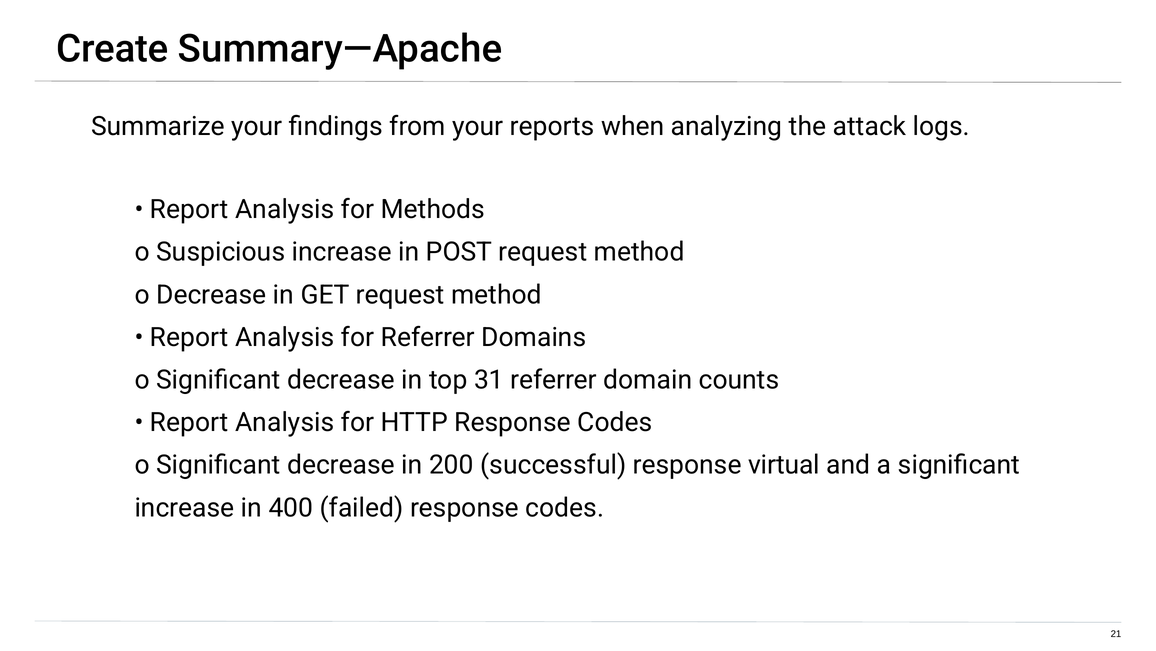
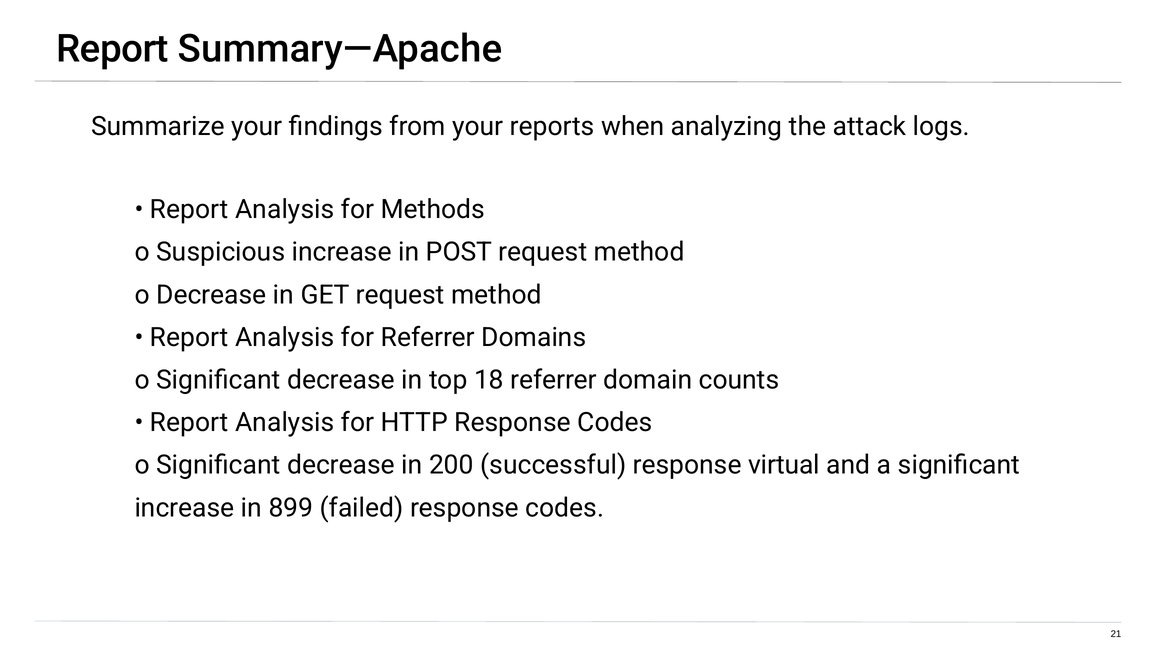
Create: Create -> Report (112, 49)
31: 31 -> 18 (489, 380)
400: 400 -> 899 (291, 507)
